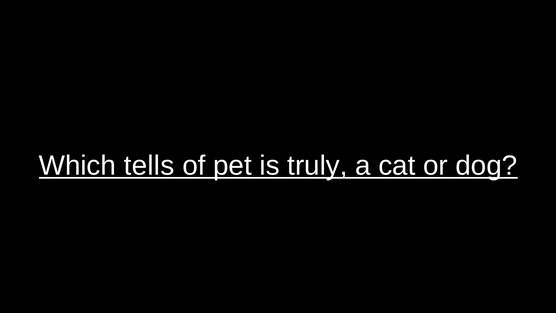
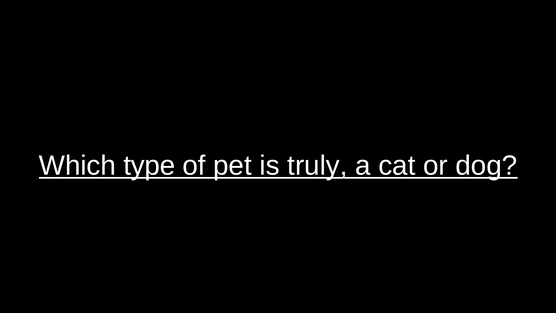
tells: tells -> type (149, 165)
